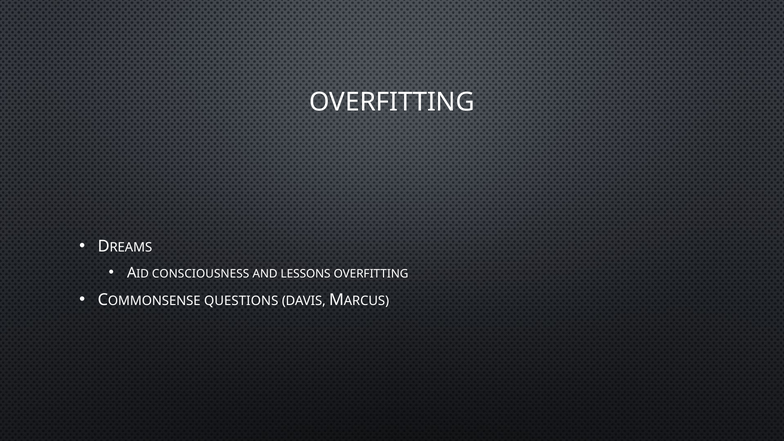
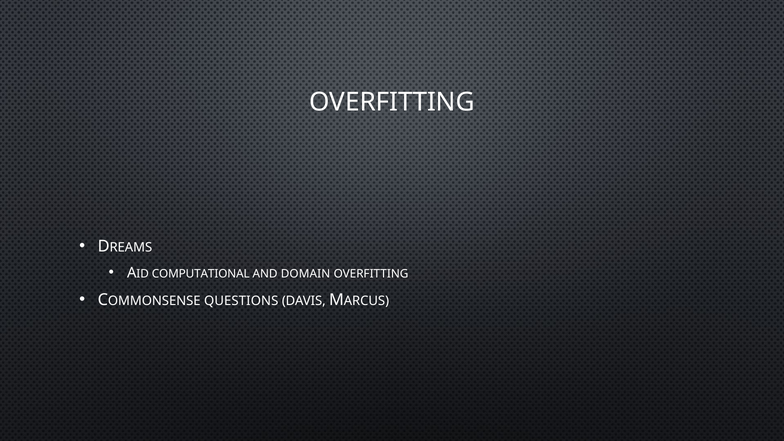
CONSCIOUSNESS: CONSCIOUSNESS -> COMPUTATIONAL (201, 274)
LESSONS: LESSONS -> DOMAIN (306, 274)
